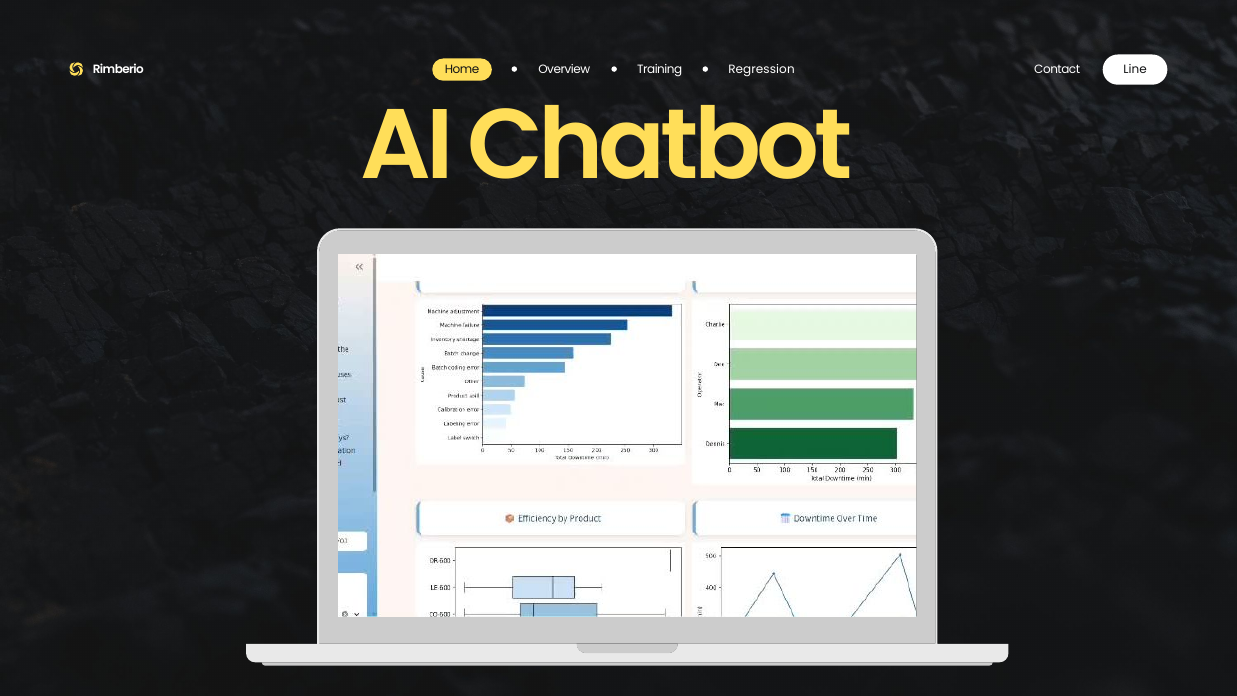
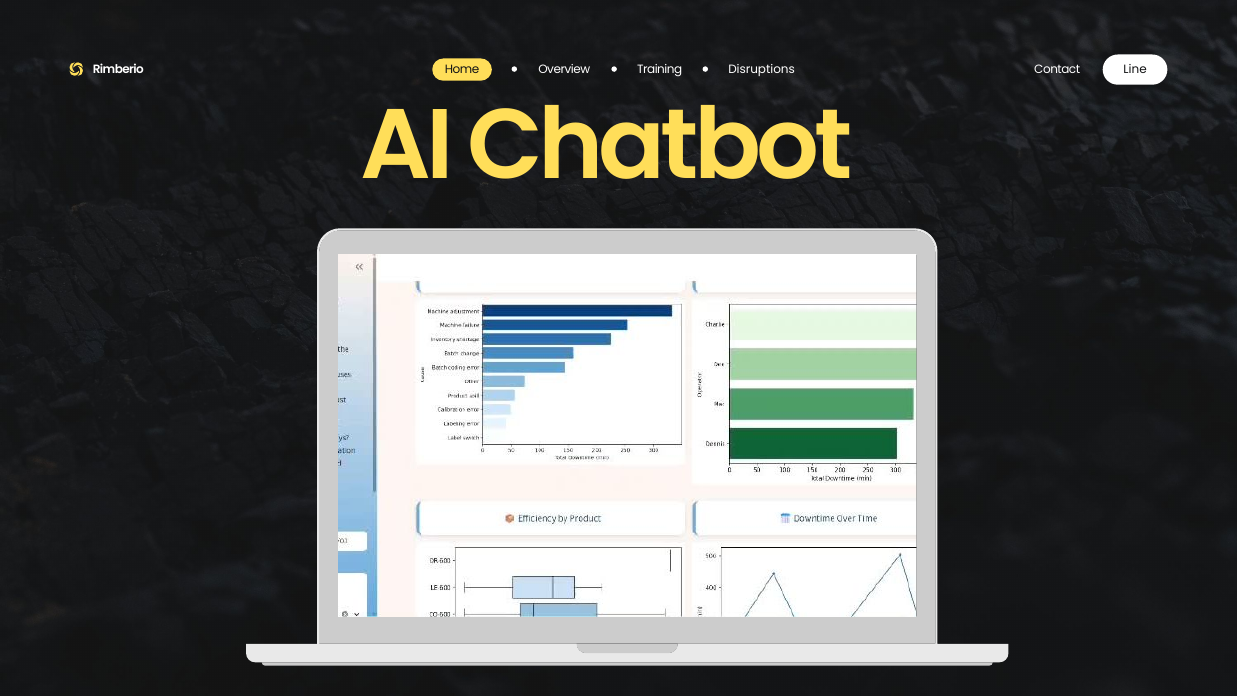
Regression: Regression -> Disruptions (762, 69)
